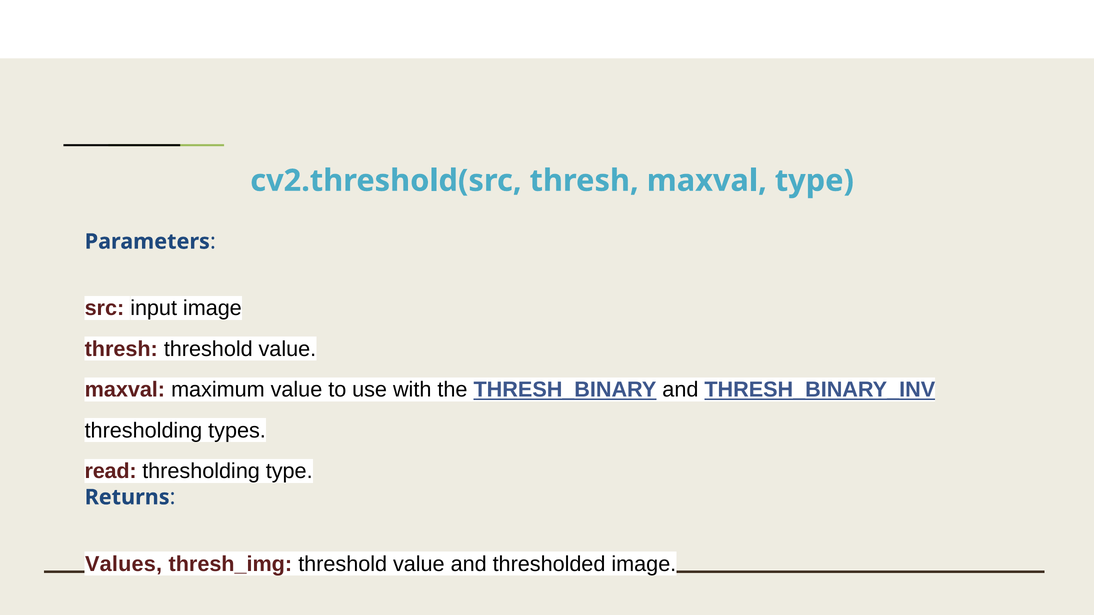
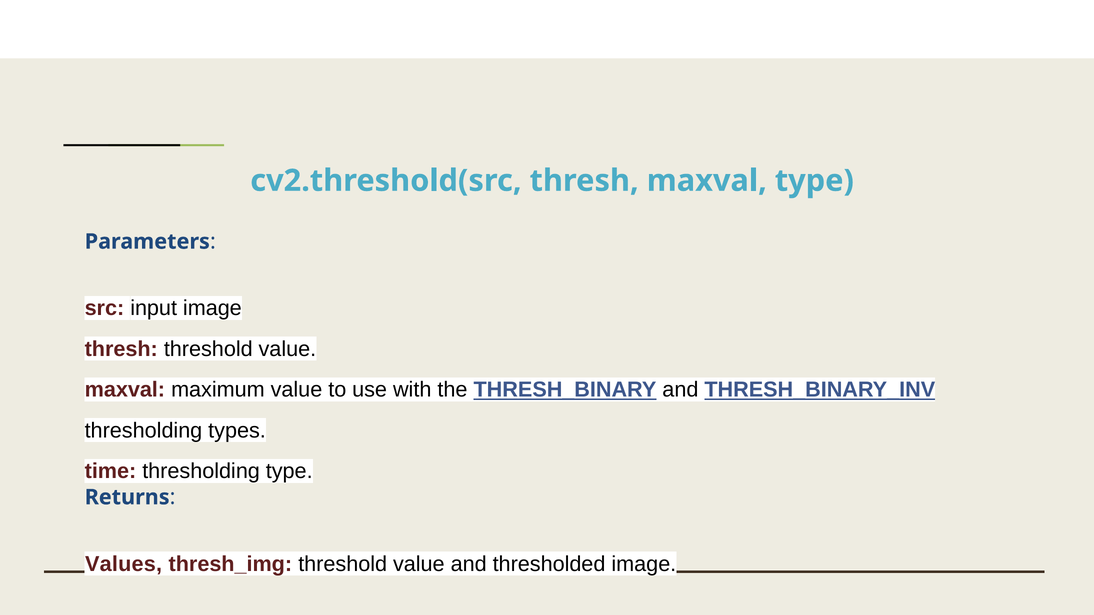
read: read -> time (110, 472)
